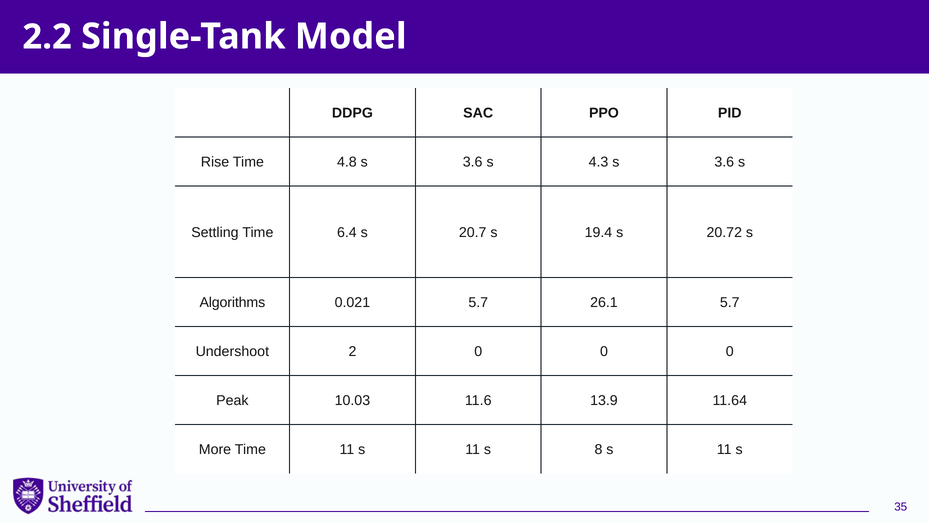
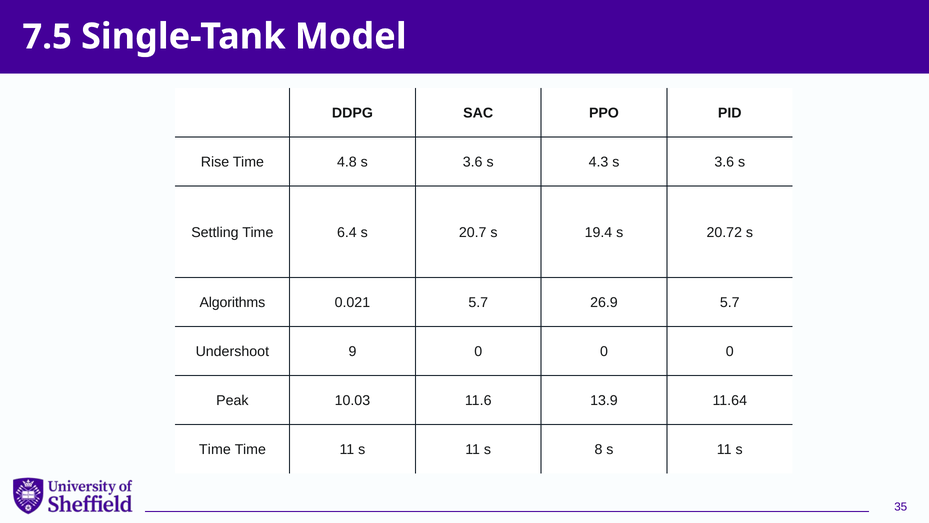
2.2: 2.2 -> 7.5 (47, 37)
26.1: 26.1 -> 26.9 (604, 303)
2: 2 -> 9 (352, 351)
More: More -> Time (215, 449)
